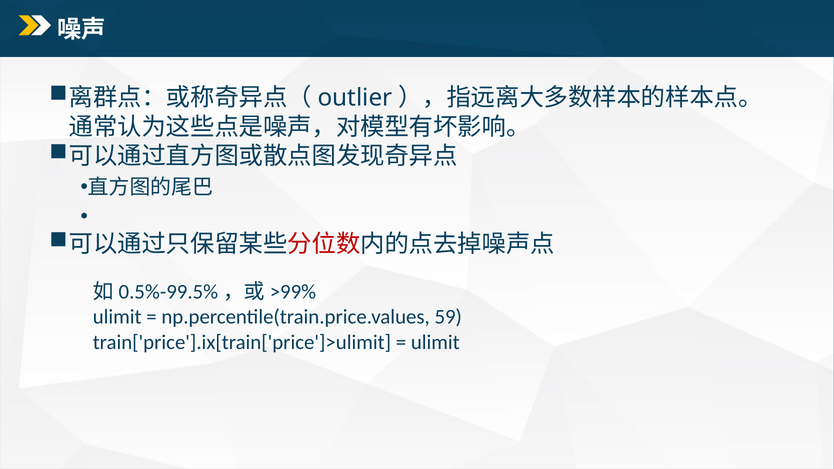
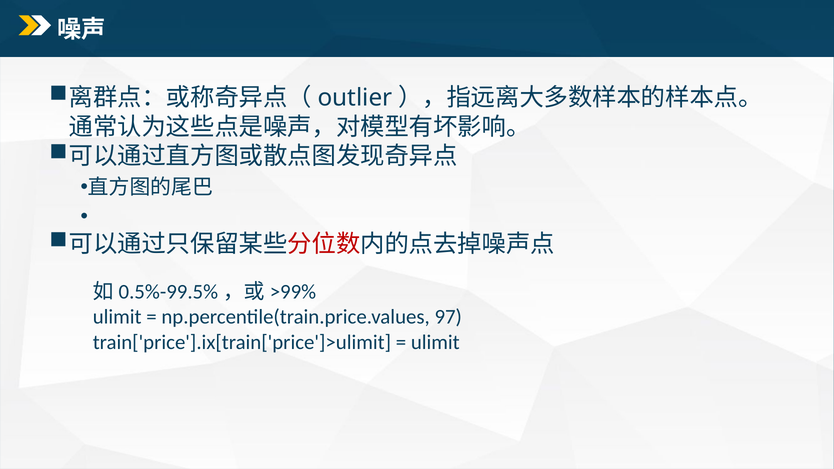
59: 59 -> 97 (448, 317)
